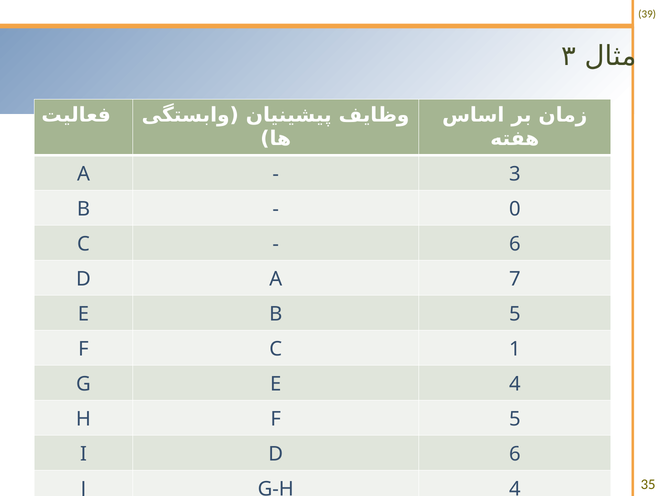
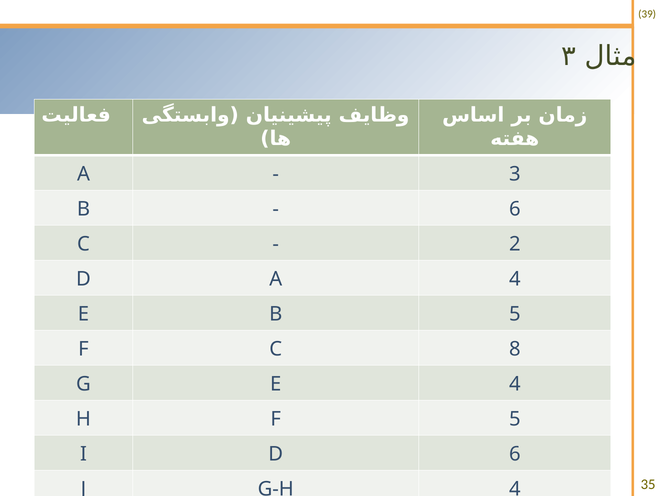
0: 0 -> 6 (515, 209)
6: 6 -> 2 (515, 244)
A 7: 7 -> 4 (515, 279)
1: 1 -> 8 (515, 349)
